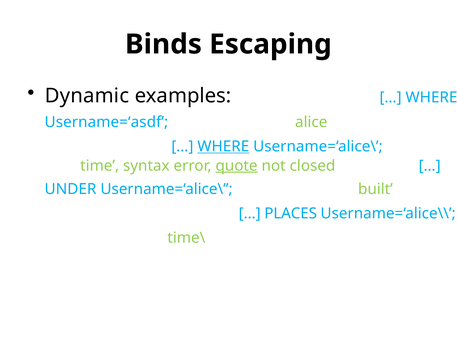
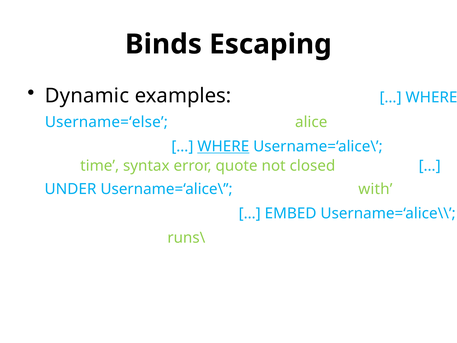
Username=‘asdf: Username=‘asdf -> Username=‘else (106, 122)
quote underline: present -> none (237, 166)
built: built -> with (375, 189)
PLACES: PLACES -> EMBED (291, 213)
time\: time\ -> runs\ (186, 238)
